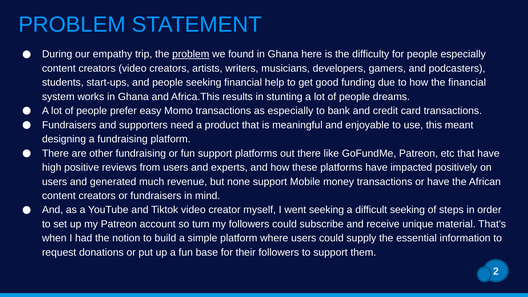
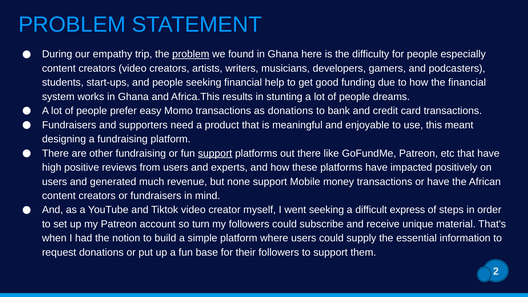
as especially: especially -> donations (290, 111)
support underline: none -> present (215, 153)
difficult seeking: seeking -> express (407, 210)
